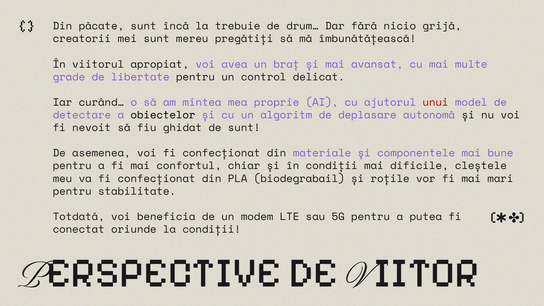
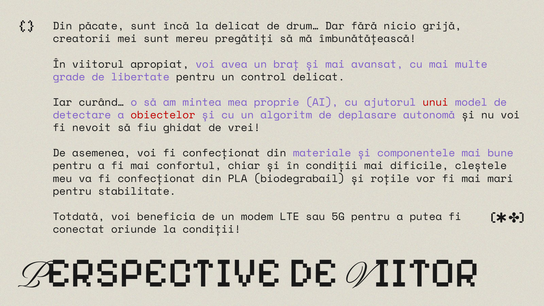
la trebuie: trebuie -> delicat (238, 26)
obiectelor colour: black -> red (163, 115)
de sunt: sunt -> vrei (244, 128)
